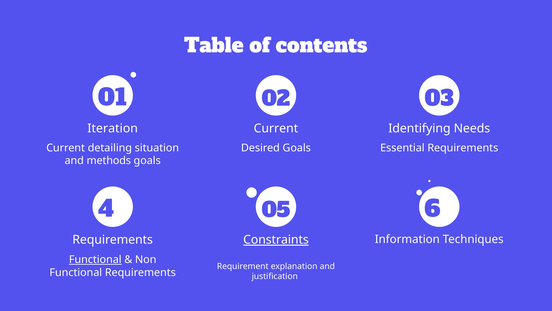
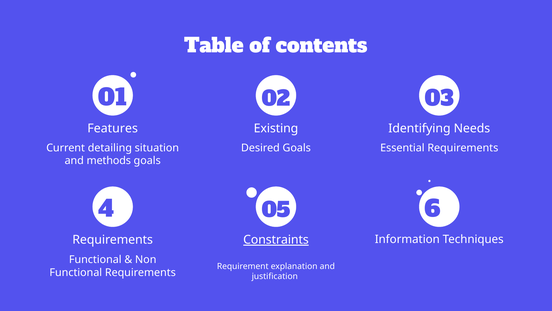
Iteration: Iteration -> Features (113, 128)
Current: Current -> Existing (276, 128)
Functional underline: present -> none (95, 259)
